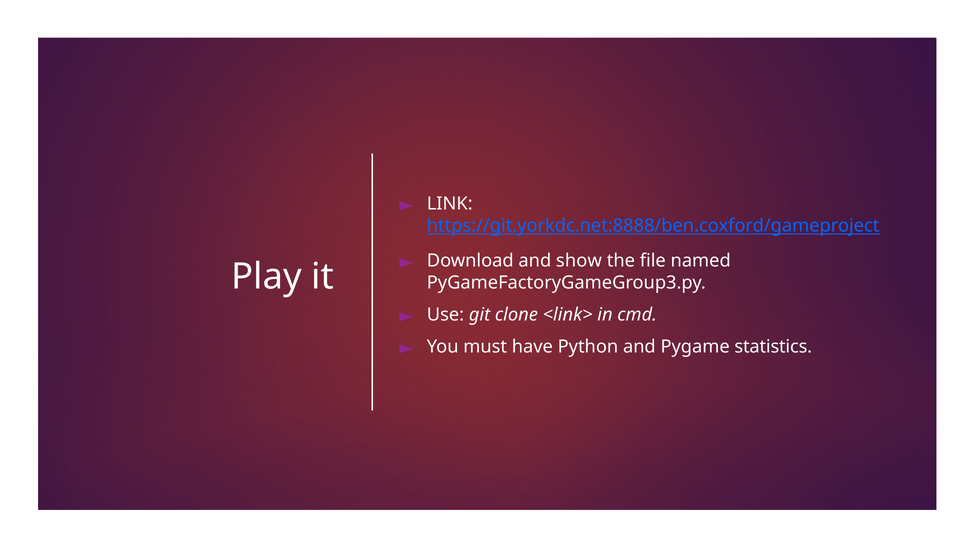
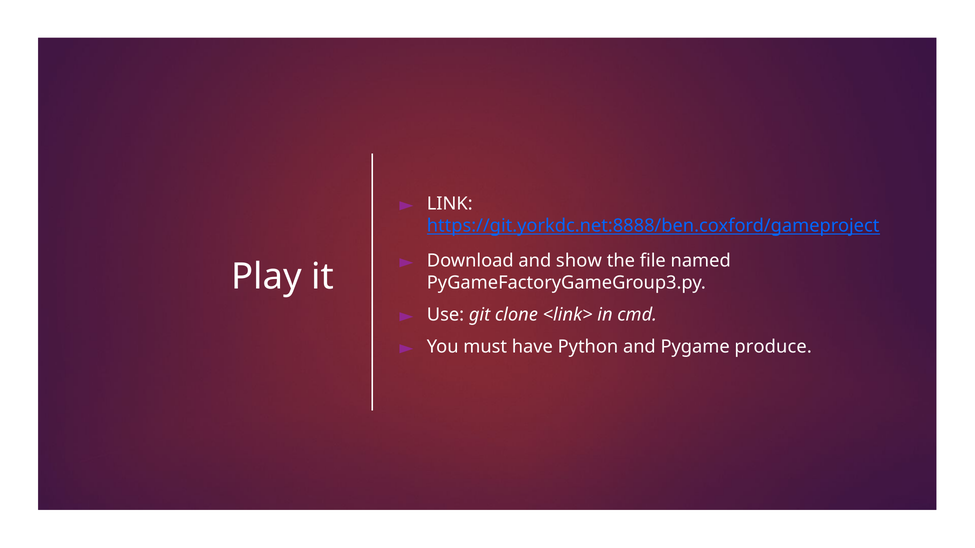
statistics: statistics -> produce (773, 347)
